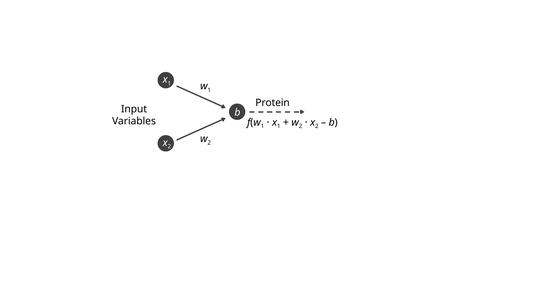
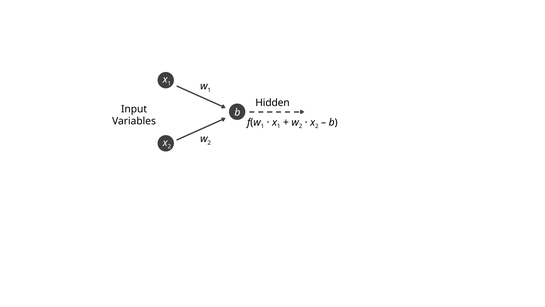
Protein: Protein -> Hidden (273, 102)
